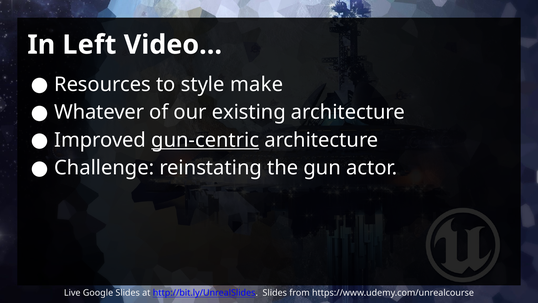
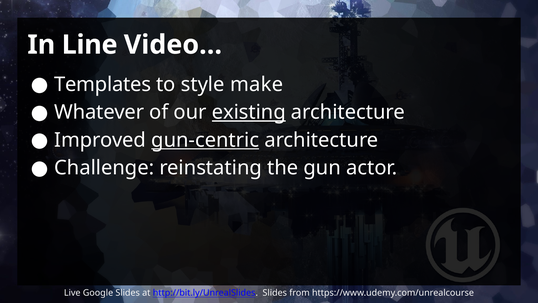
Left: Left -> Line (90, 45)
Resources: Resources -> Templates (103, 84)
existing underline: none -> present (249, 112)
